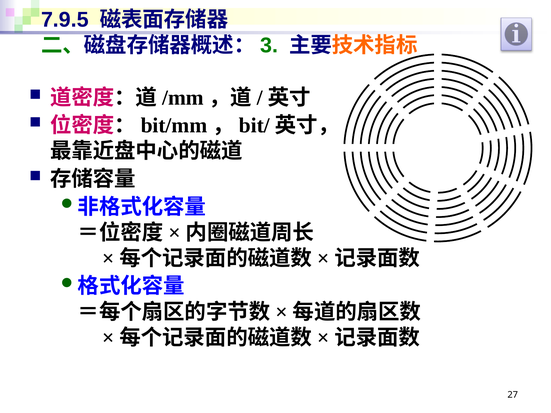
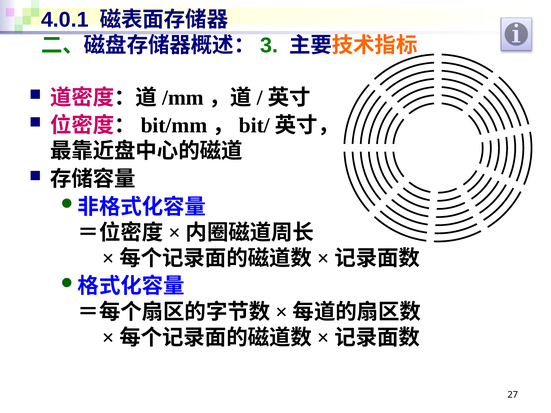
7.9.5: 7.9.5 -> 4.0.1 (65, 20)
